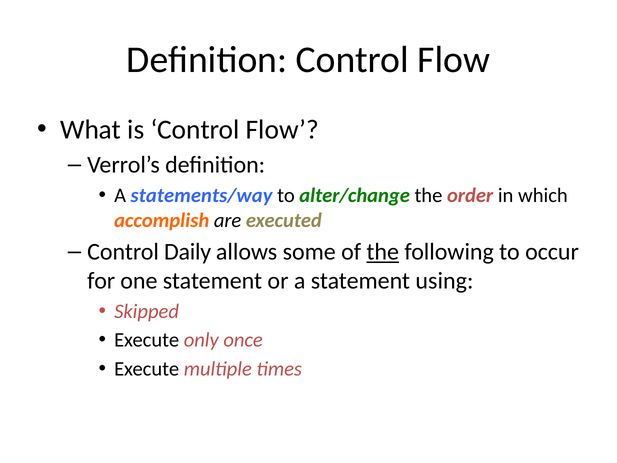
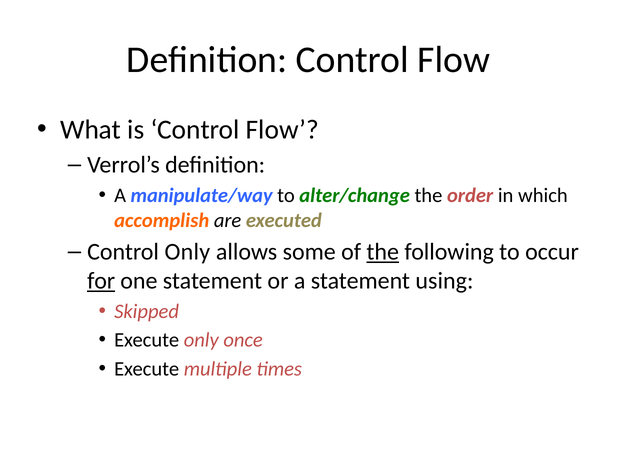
statements/way: statements/way -> manipulate/way (202, 195)
Control Daily: Daily -> Only (187, 252)
for underline: none -> present (101, 281)
